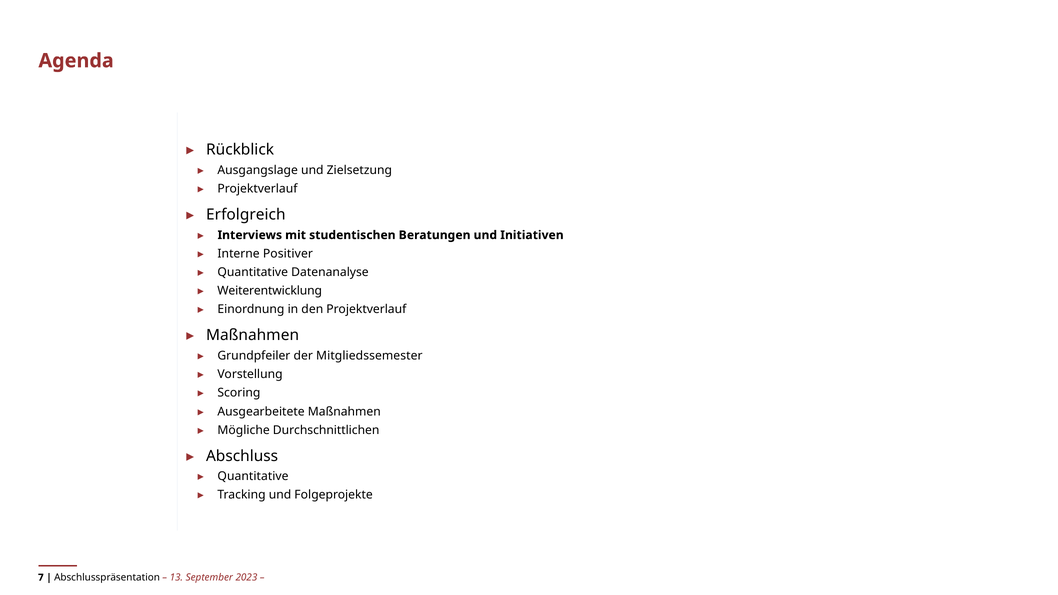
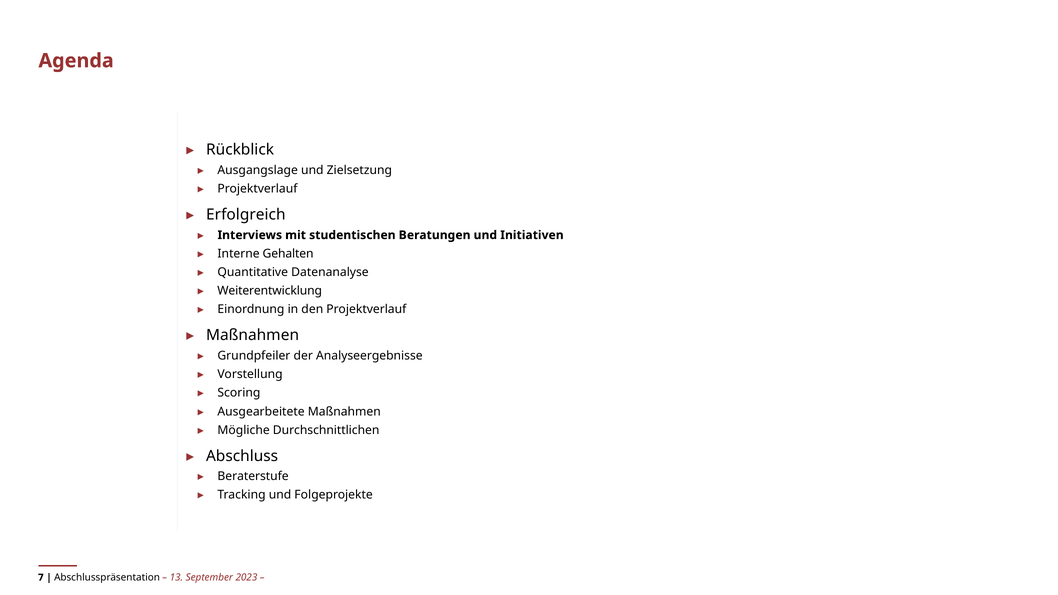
Positiver: Positiver -> Gehalten (288, 254)
Mitgliedssemester: Mitgliedssemester -> Analyseergebnisse (369, 356)
Quantitative: Quantitative -> Beraterstufe (253, 476)
